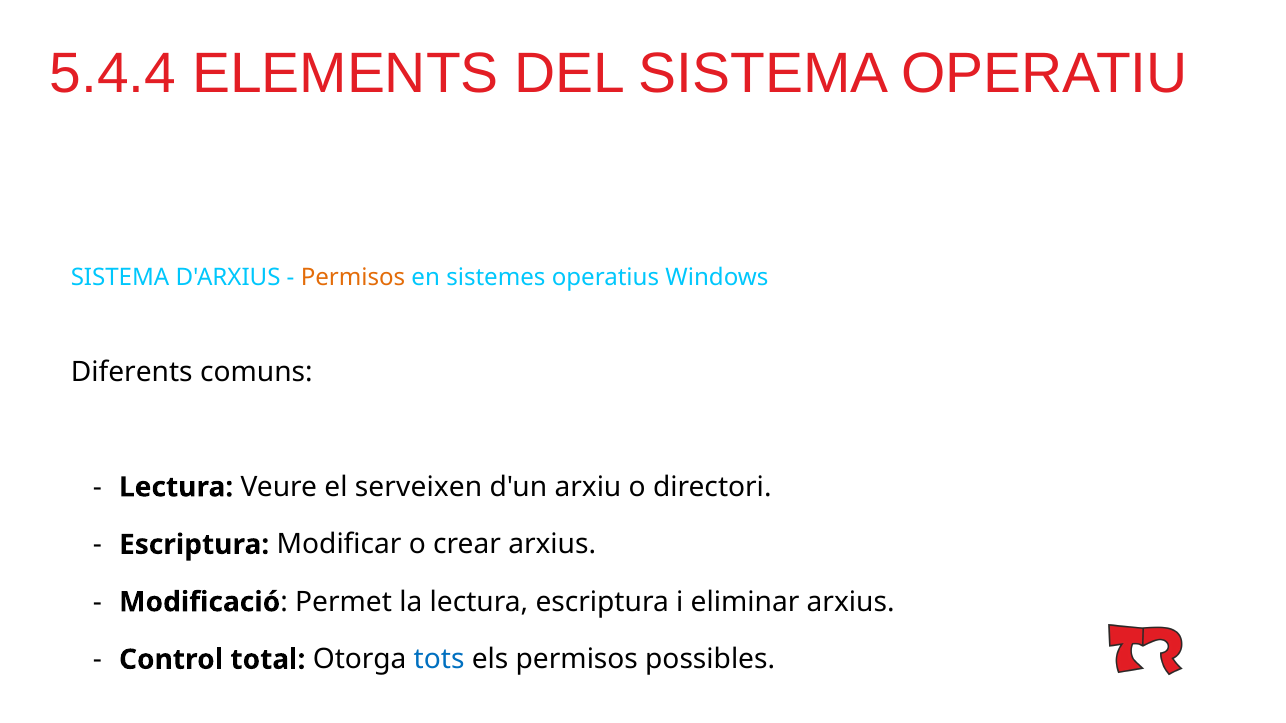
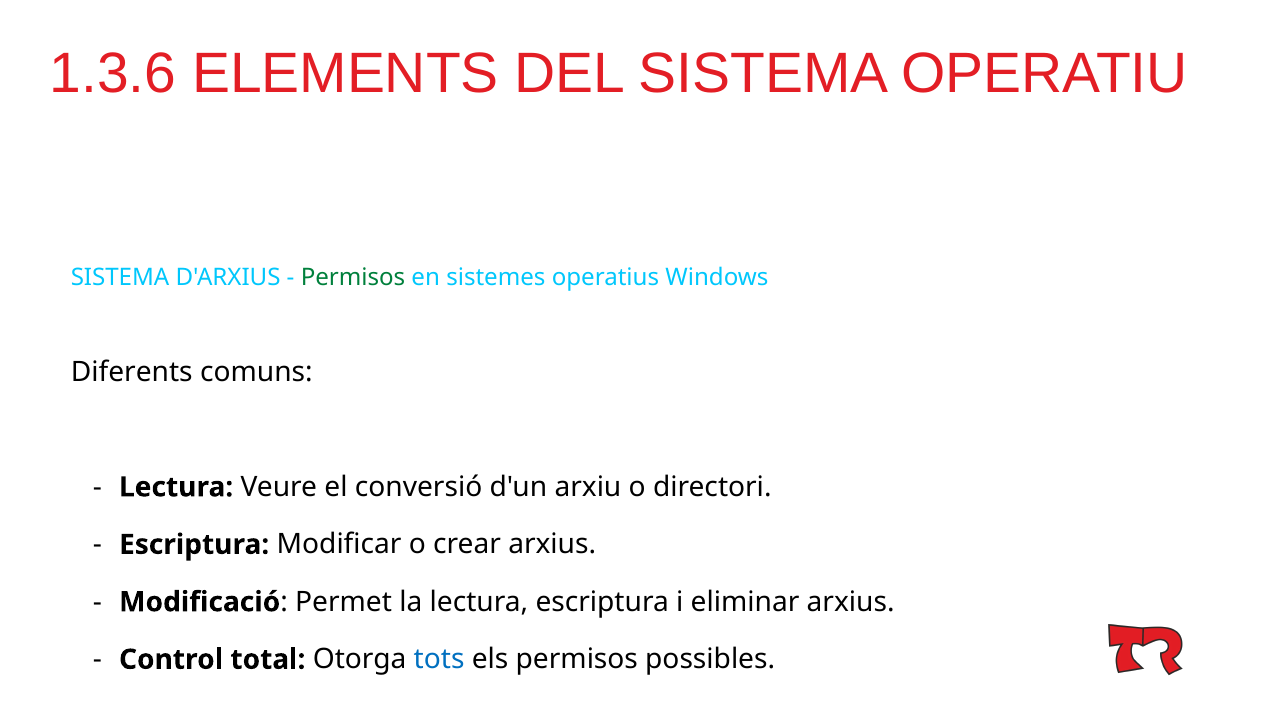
5.4.4: 5.4.4 -> 1.3.6 (113, 74)
Permisos colour: orange -> green (353, 278)
serveixen: serveixen -> conversió (419, 487)
